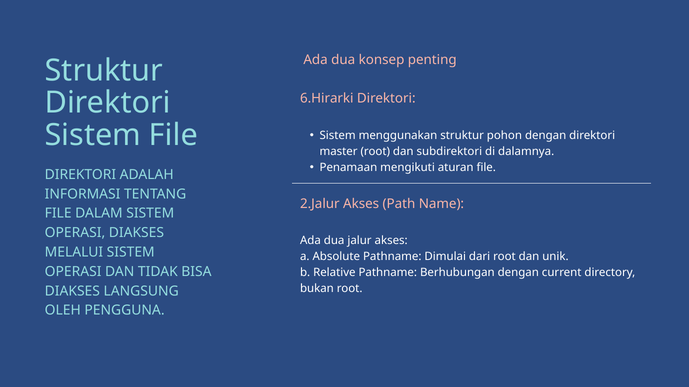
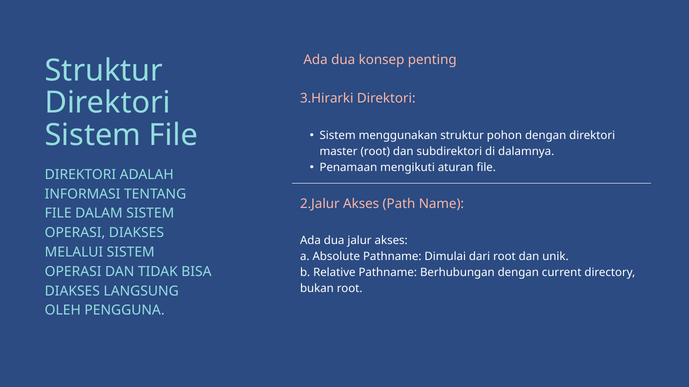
6.Hirarki: 6.Hirarki -> 3.Hirarki (327, 99)
